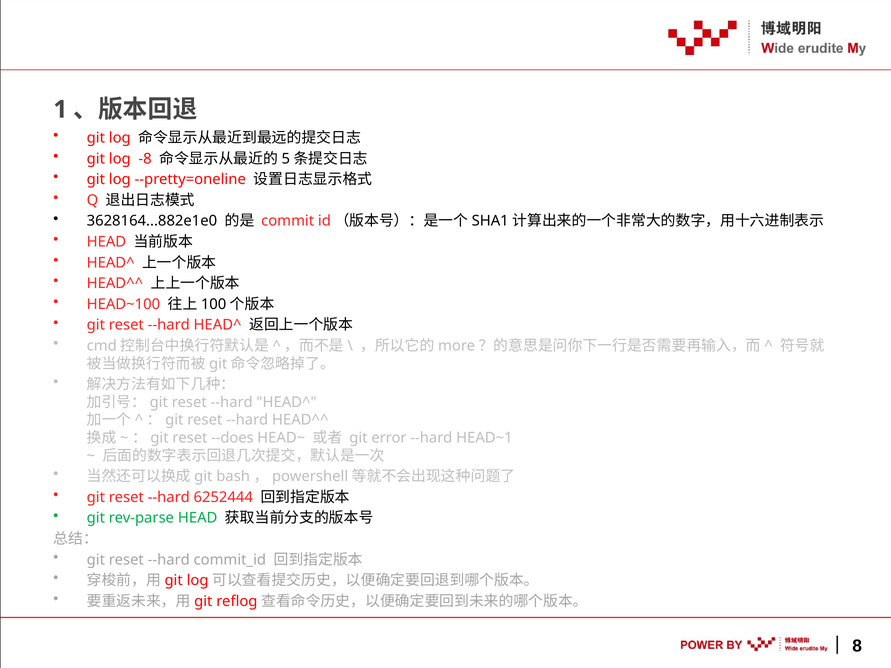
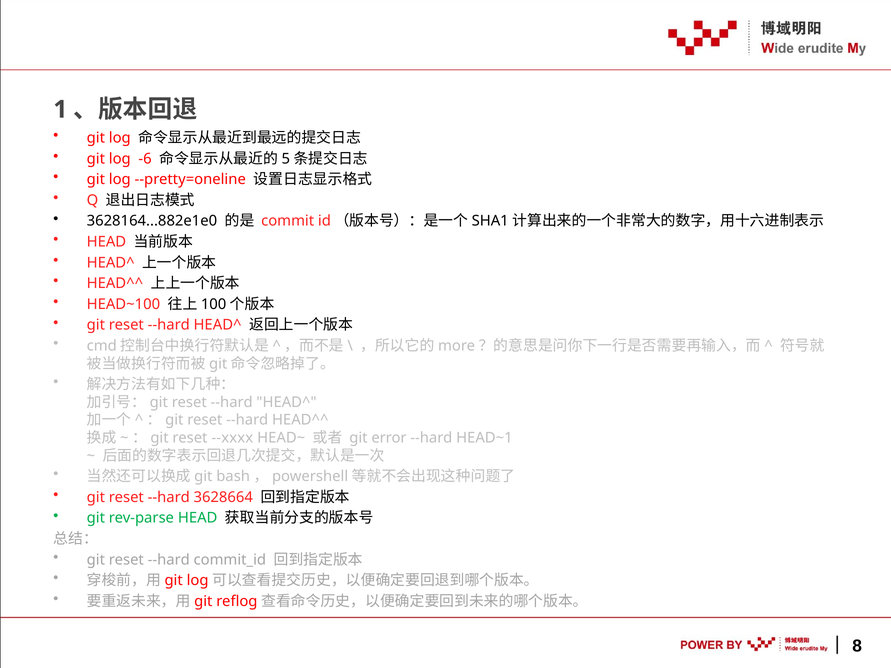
-8: -8 -> -6 (145, 159)
--does: --does -> --xxxx (232, 438)
6252444: 6252444 -> 3628664 (223, 497)
